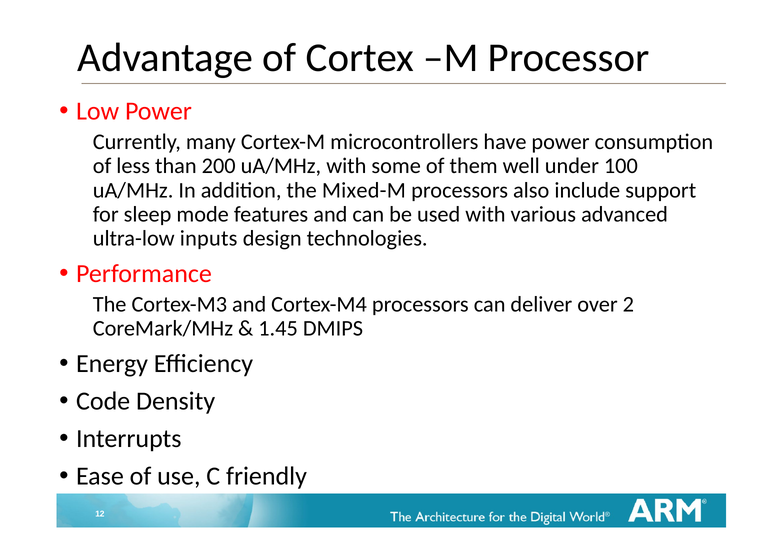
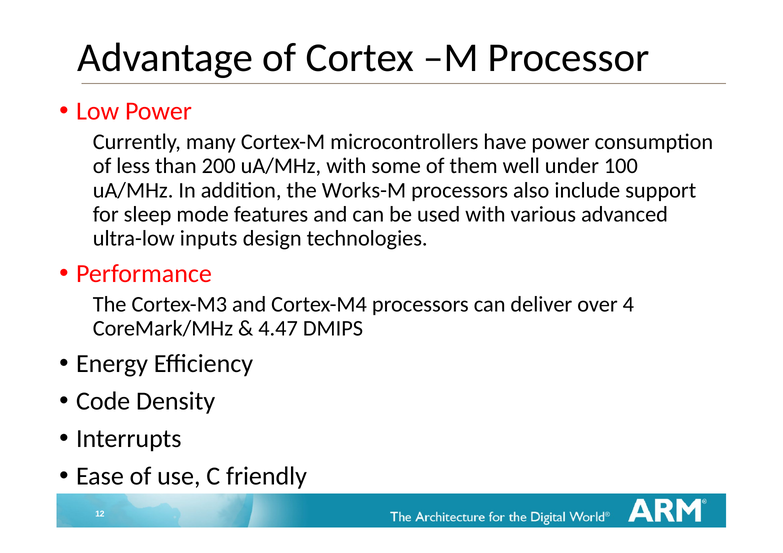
Mixed-M: Mixed-M -> Works-M (364, 190)
2: 2 -> 4 (628, 305)
1.45: 1.45 -> 4.47 (278, 329)
